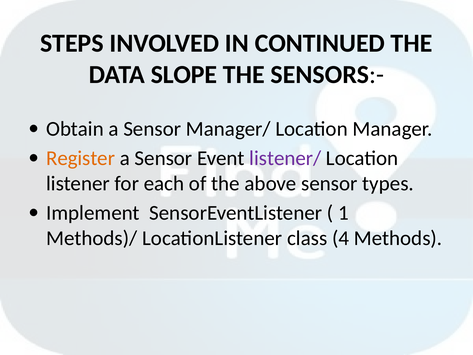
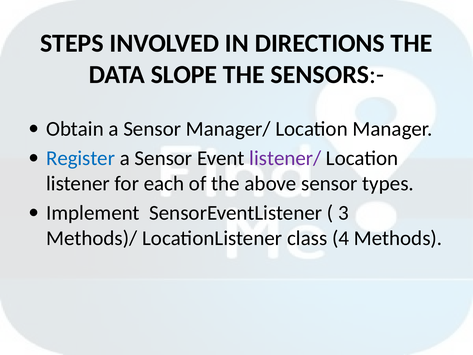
CONTINUED: CONTINUED -> DIRECTIONS (320, 43)
Register colour: orange -> blue (81, 158)
1: 1 -> 3 (343, 213)
